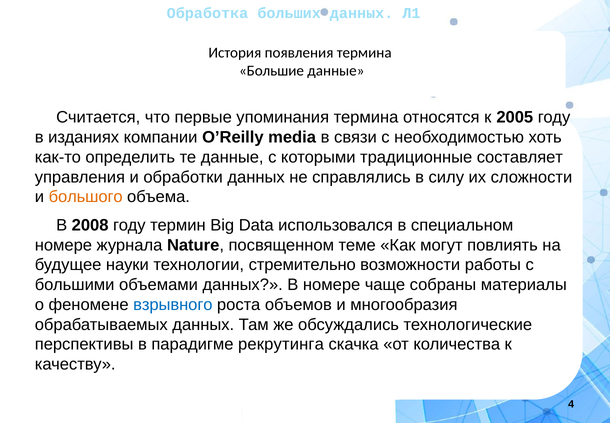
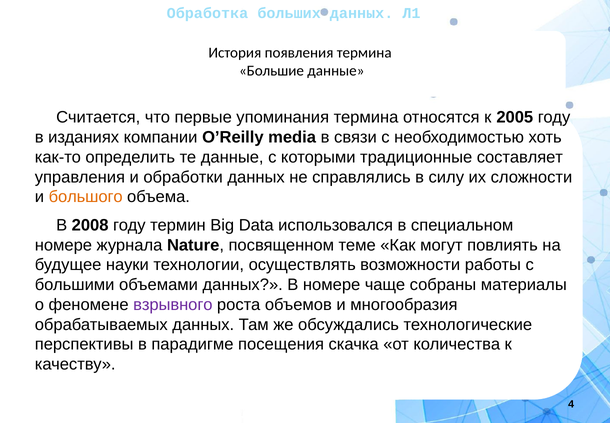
стремительно: стремительно -> осуществлять (302, 265)
взрывного colour: blue -> purple (173, 305)
рекрутинга: рекрутинга -> посещения (281, 344)
